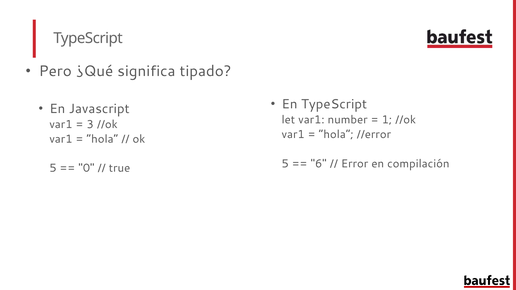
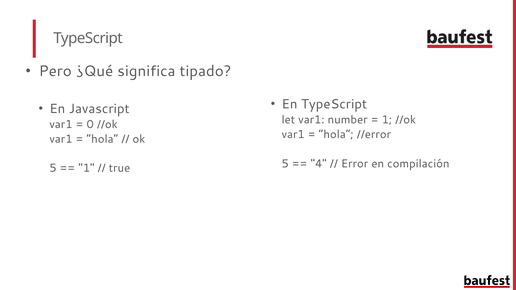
3: 3 -> 0 (90, 124)
6: 6 -> 4 (319, 164)
0: 0 -> 1 (86, 168)
